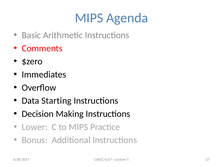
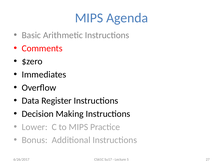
Starting: Starting -> Register (57, 101)
